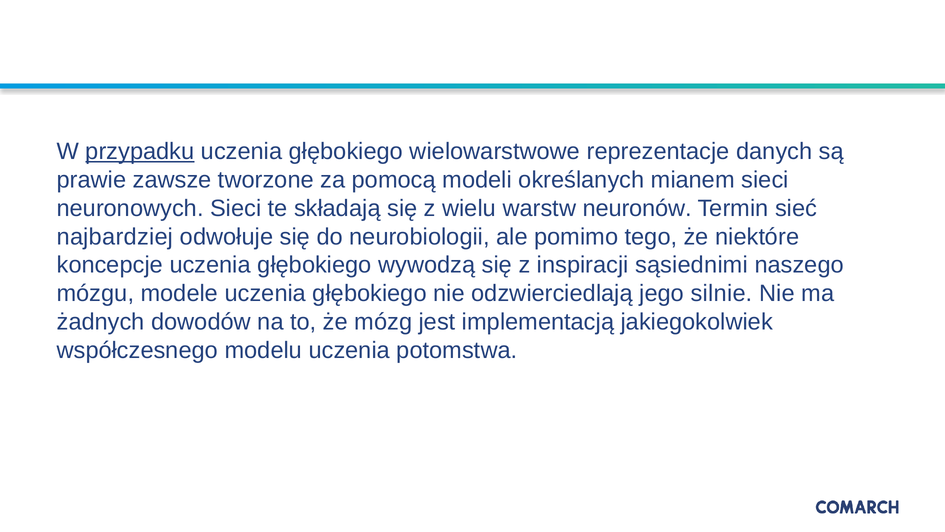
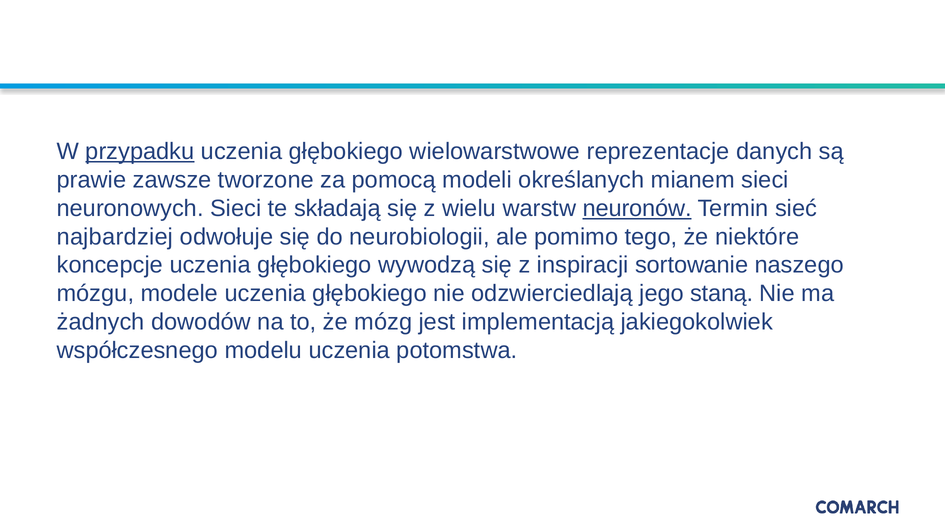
neuronów underline: none -> present (637, 208)
sąsiednimi: sąsiednimi -> sortowanie (692, 265)
silnie: silnie -> staną (722, 293)
